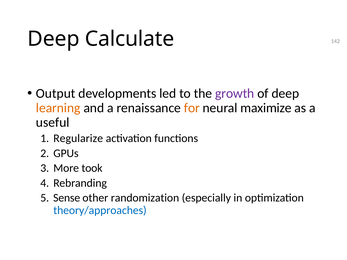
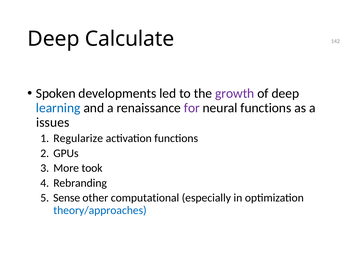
Output: Output -> Spoken (56, 93)
learning colour: orange -> blue (58, 108)
for colour: orange -> purple (192, 108)
neural maximize: maximize -> functions (266, 108)
useful: useful -> issues (53, 123)
randomization: randomization -> computational (145, 198)
